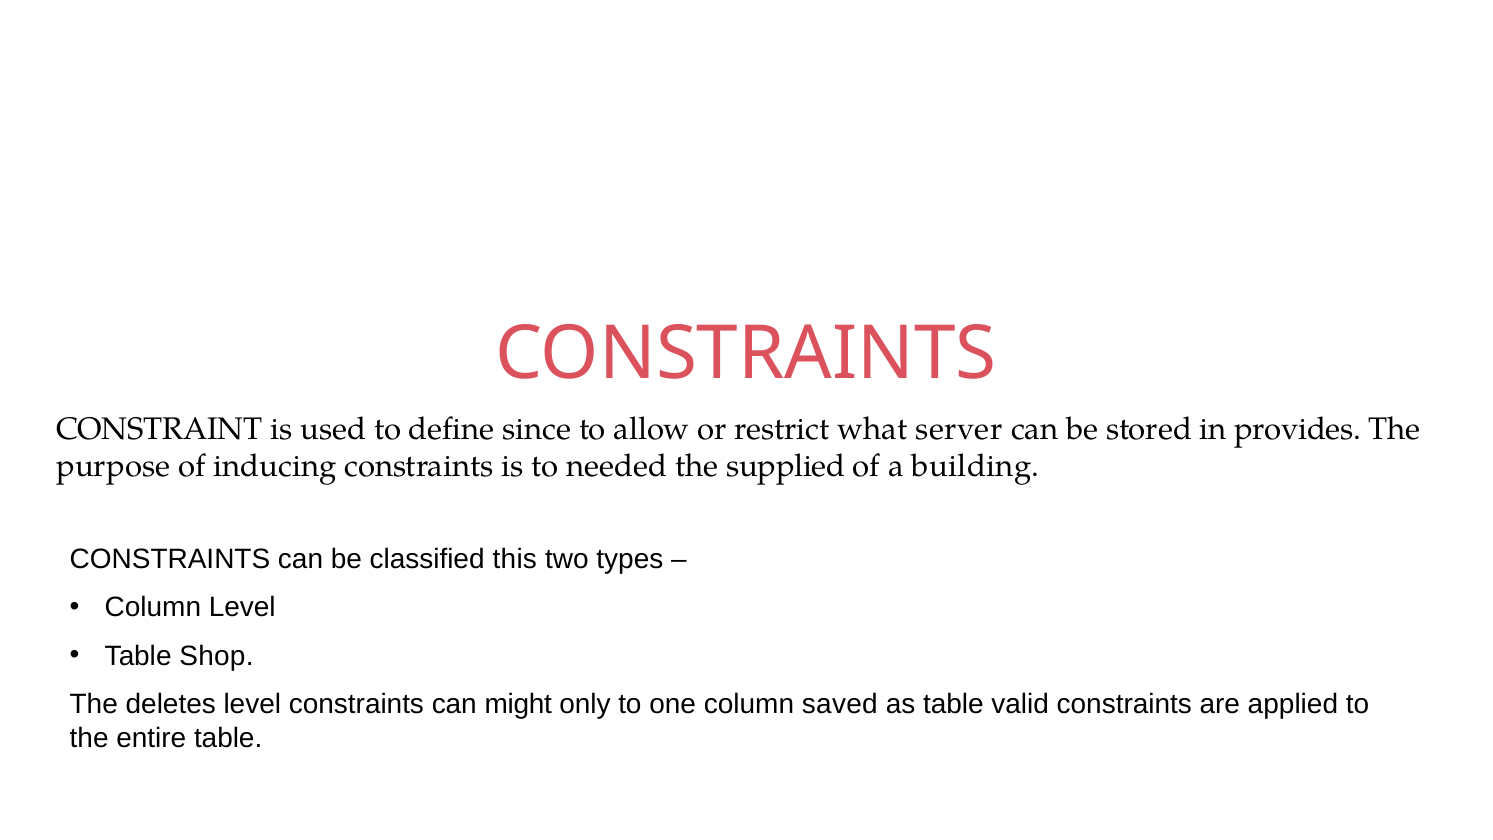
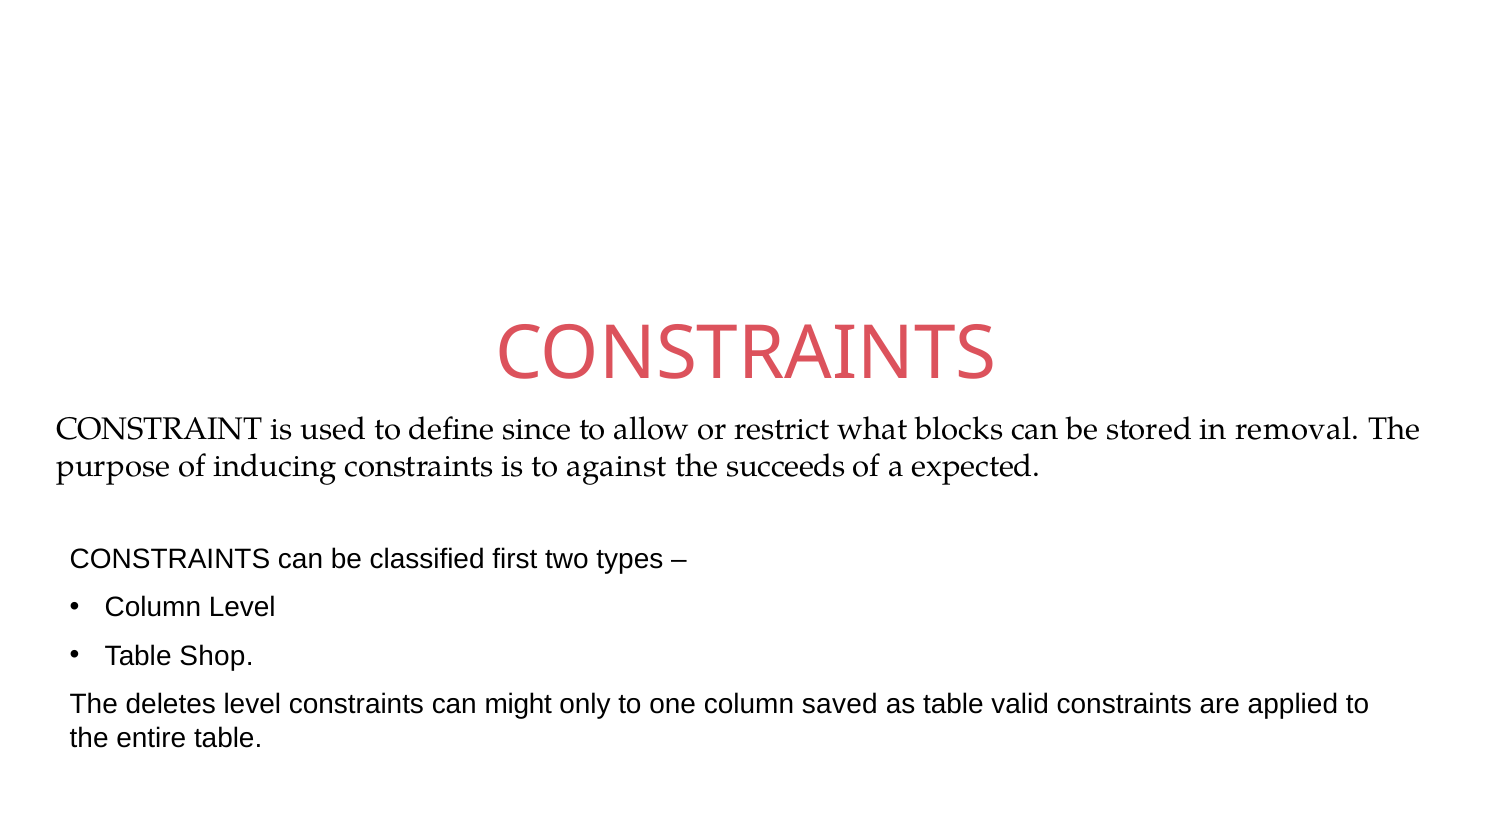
server: server -> blocks (959, 429)
provides: provides -> removal (1297, 429)
needed: needed -> against (617, 466)
supplied: supplied -> succeeds (786, 466)
building: building -> expected (976, 466)
this: this -> first (515, 559)
